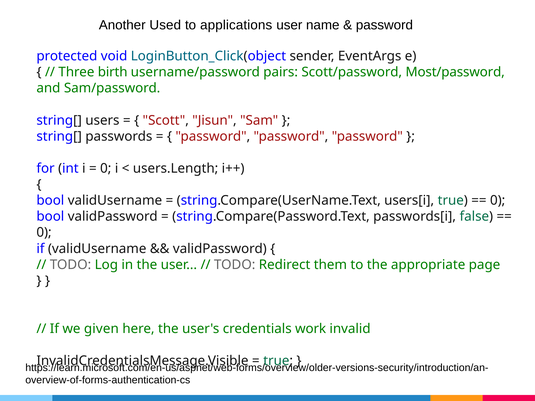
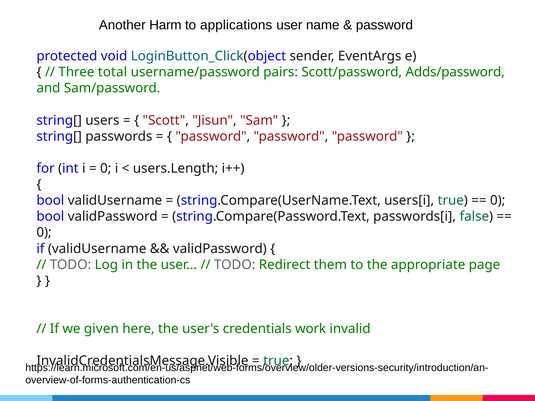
Used: Used -> Harm (165, 25)
birth: birth -> total (113, 72)
Most/password: Most/password -> Adds/password (455, 72)
